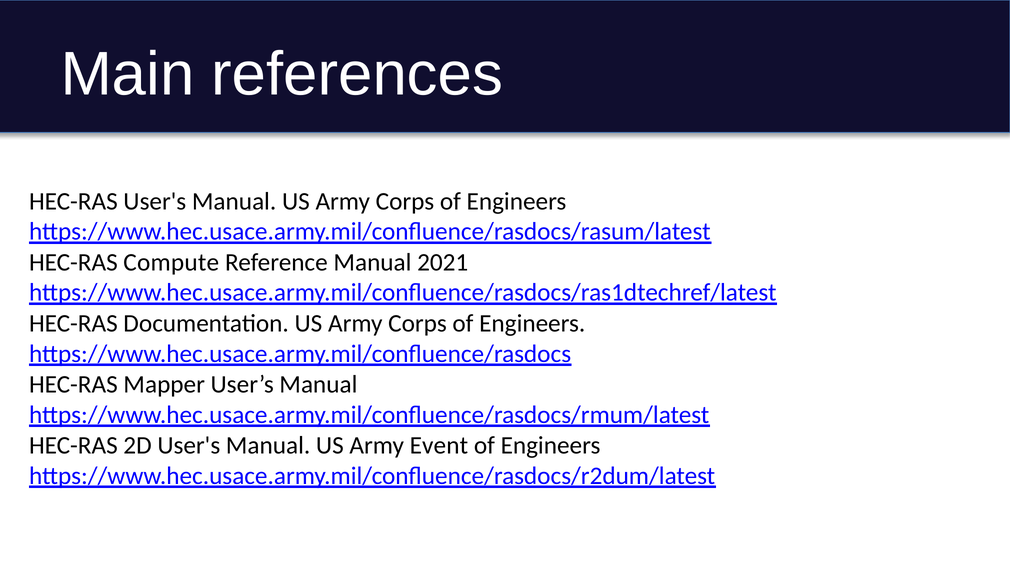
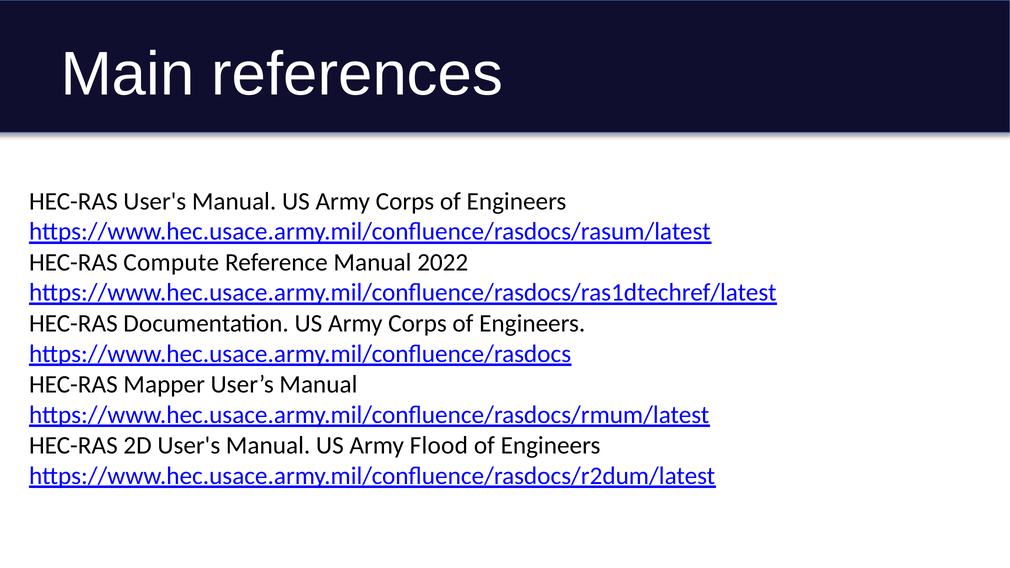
2021: 2021 -> 2022 (443, 262)
Event: Event -> Flood (439, 446)
